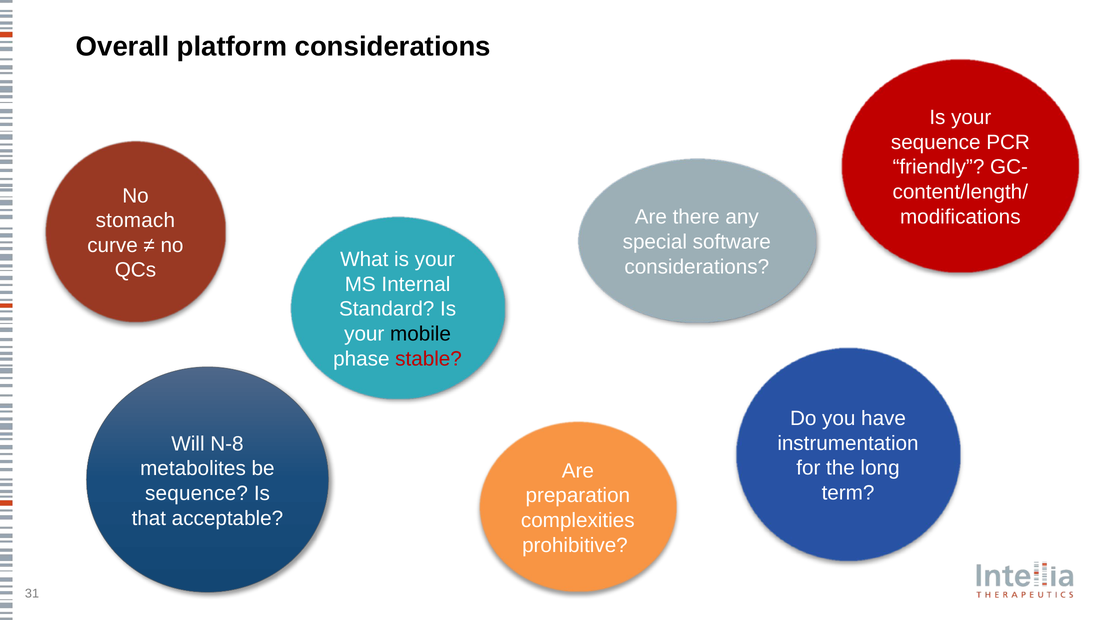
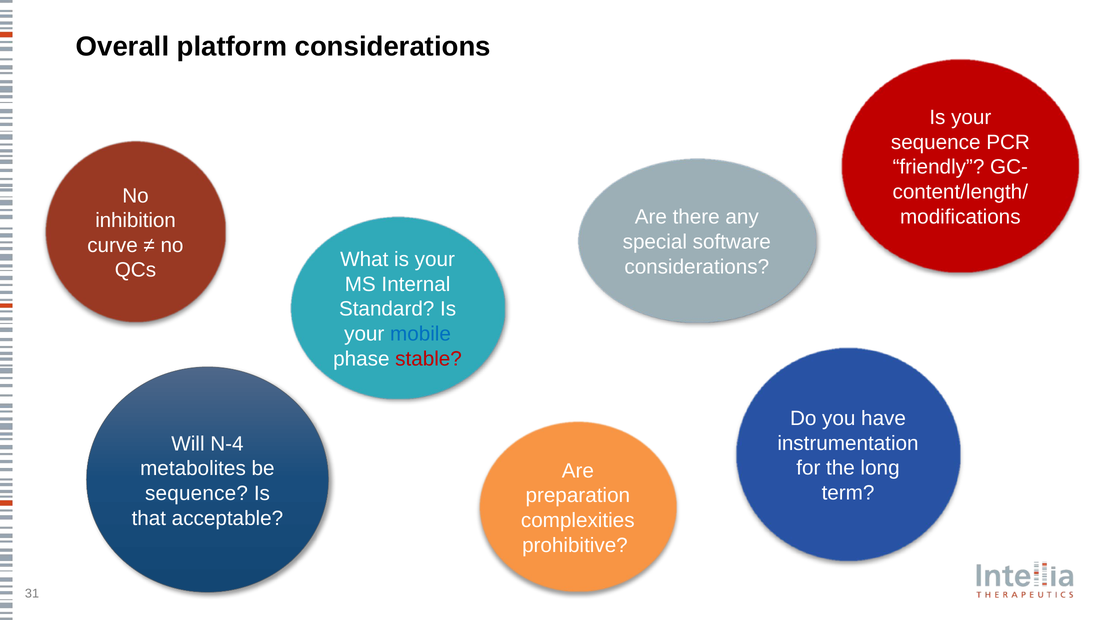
stomach: stomach -> inhibition (136, 221)
mobile colour: black -> blue (421, 334)
N-8: N-8 -> N-4 (227, 444)
